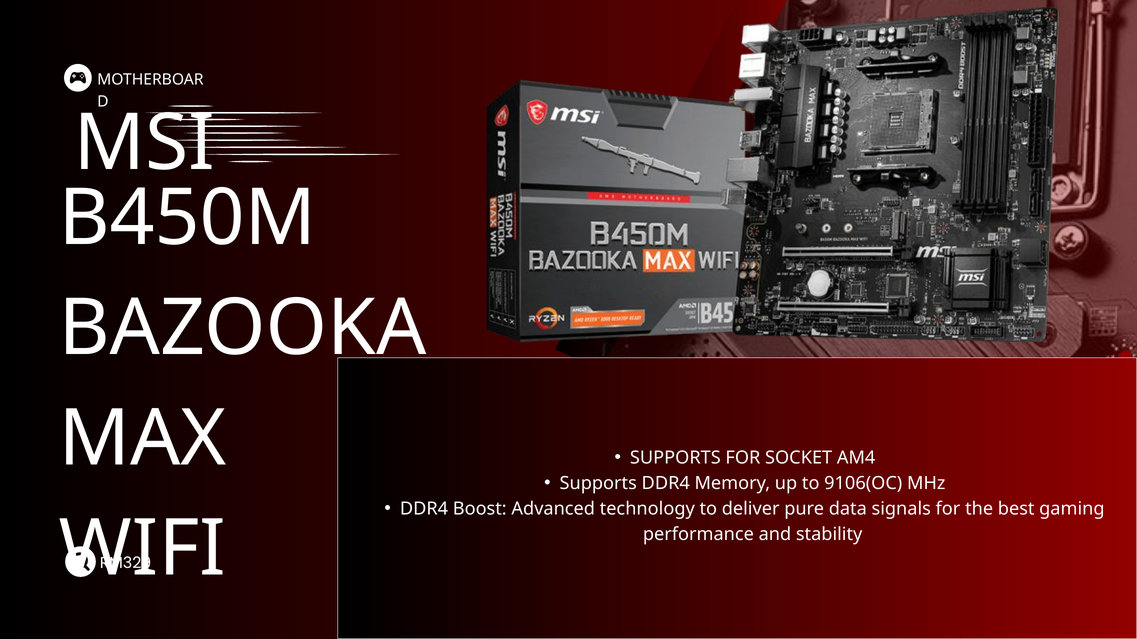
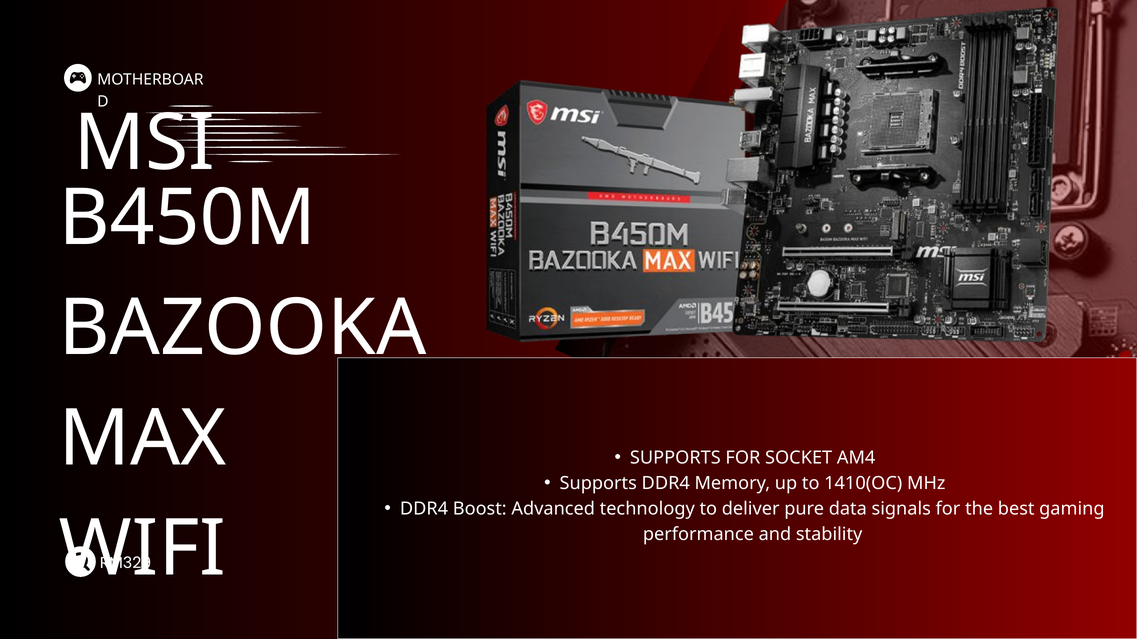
9106(OC: 9106(OC -> 1410(OC (863, 484)
